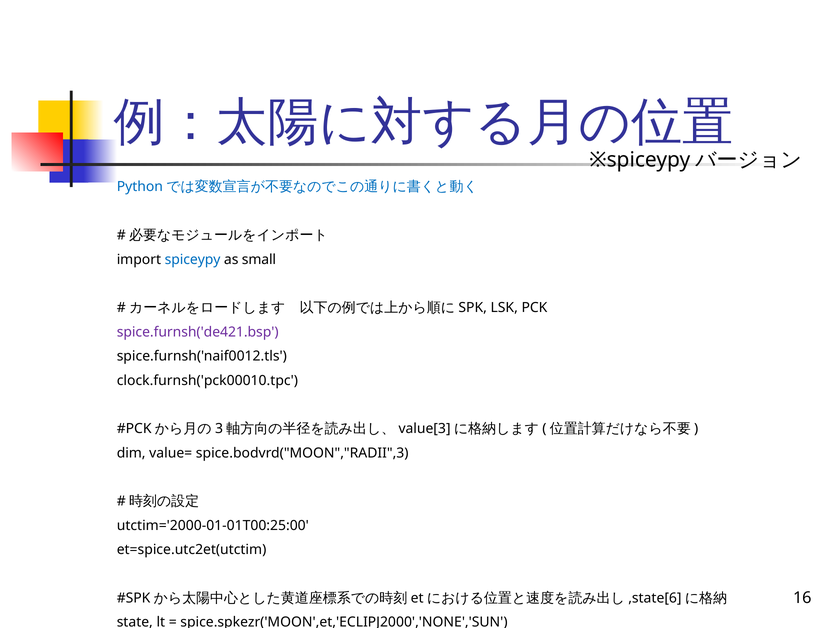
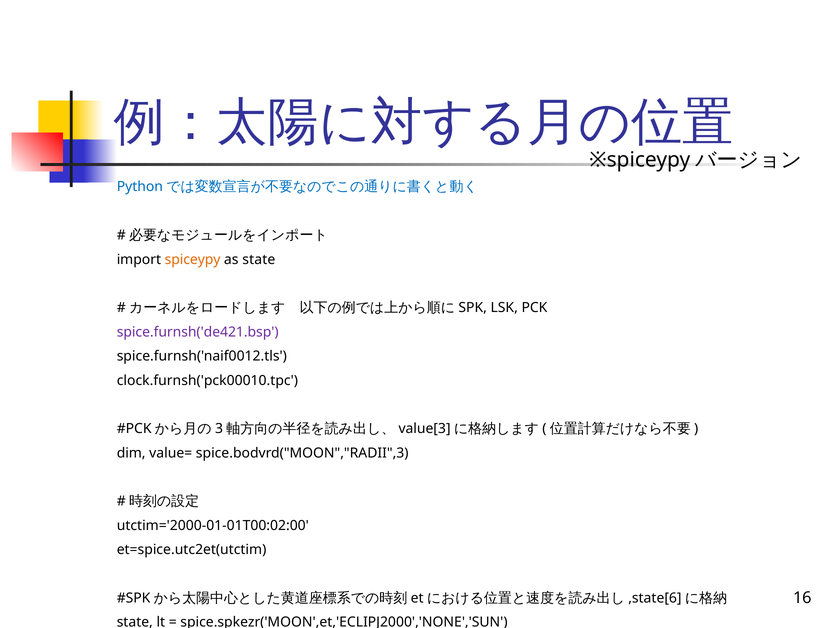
spiceypy colour: blue -> orange (193, 260)
as small: small -> state (259, 260)
utctim='2000-01-01T00:25:00: utctim='2000-01-01T00:25:00 -> utctim='2000-01-01T00:02:00 (213, 526)
